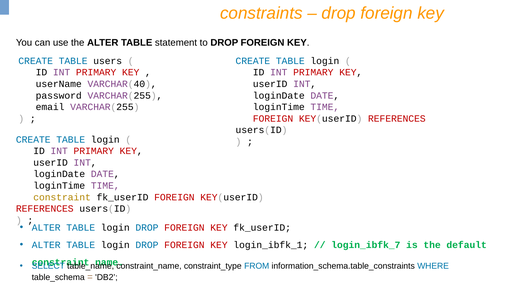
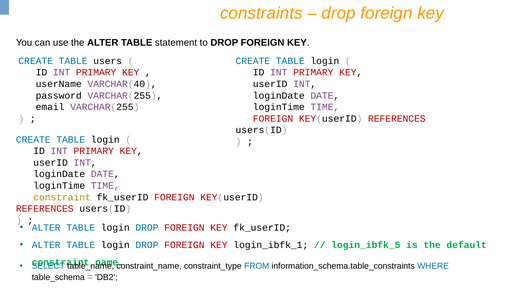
login_ibfk_7: login_ibfk_7 -> login_ibfk_5 (366, 245)
